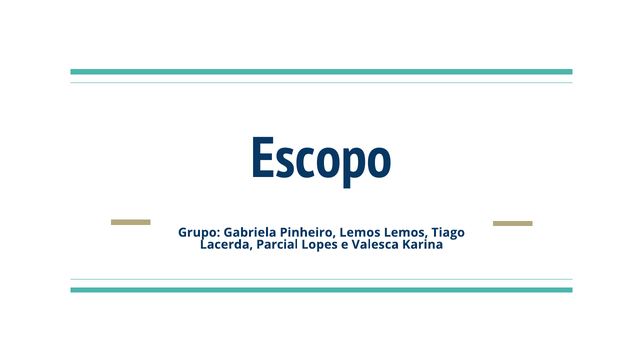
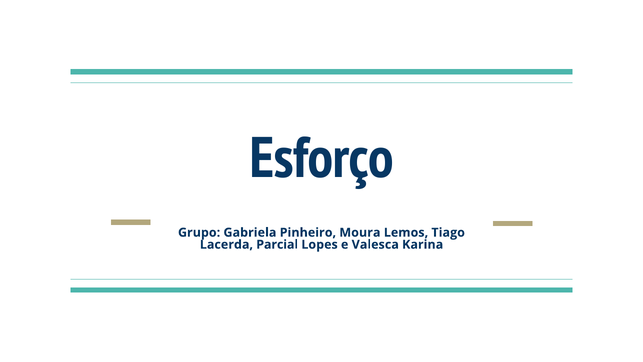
Escopo: Escopo -> Esforço (322, 158)
Pinheiro Lemos: Lemos -> Moura (360, 232)
